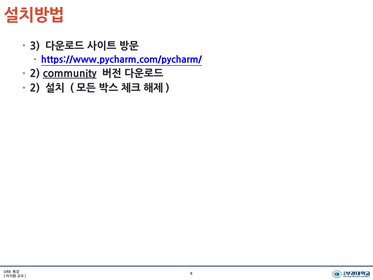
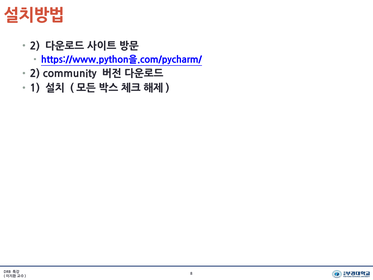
3: 3 -> 2 (35, 46)
https://www.pycharm.com/pycharm/: https://www.pycharm.com/pycharm/ -> https://www.python을.com/pycharm/ (121, 60)
community underline: present -> none (70, 74)
2: 2 -> 1 (35, 88)
